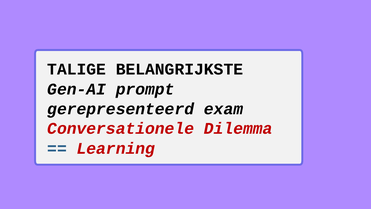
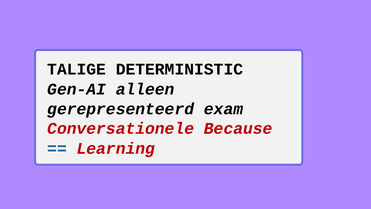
BELANGRIJKSTE: BELANGRIJKSTE -> DETERMINISTIC (179, 69)
prompt: prompt -> alleen (145, 89)
Dilemma: Dilemma -> Because (238, 128)
